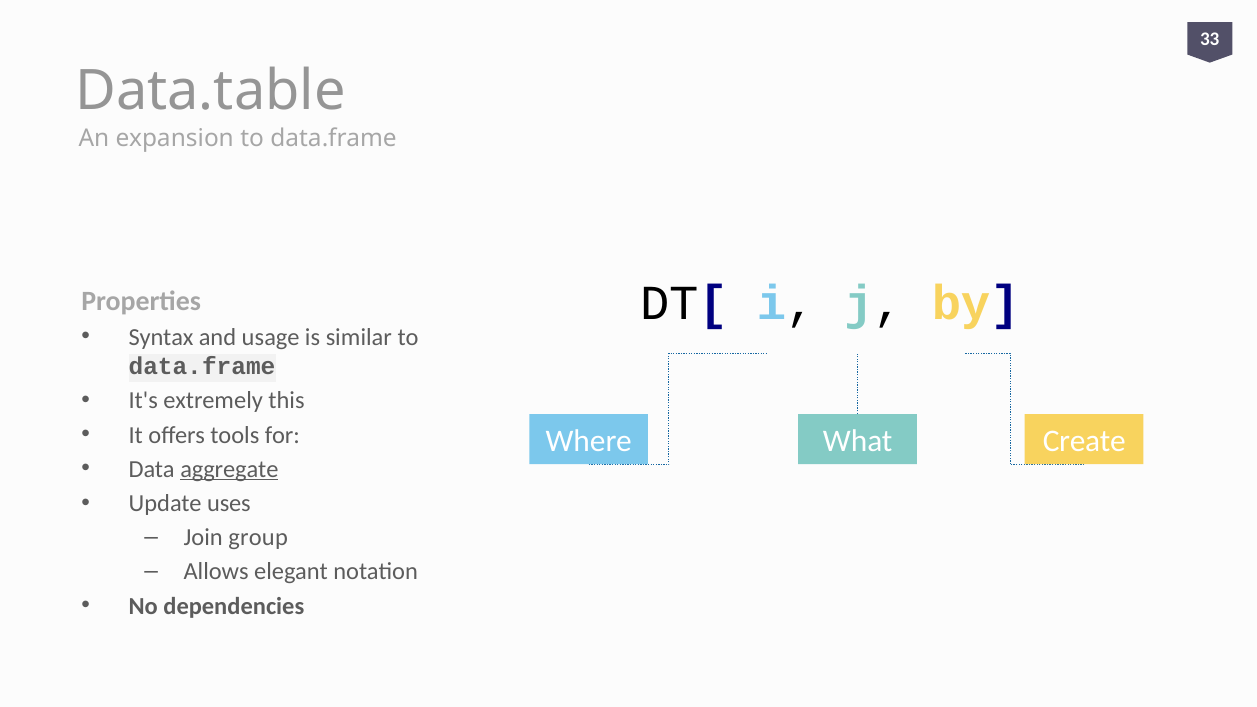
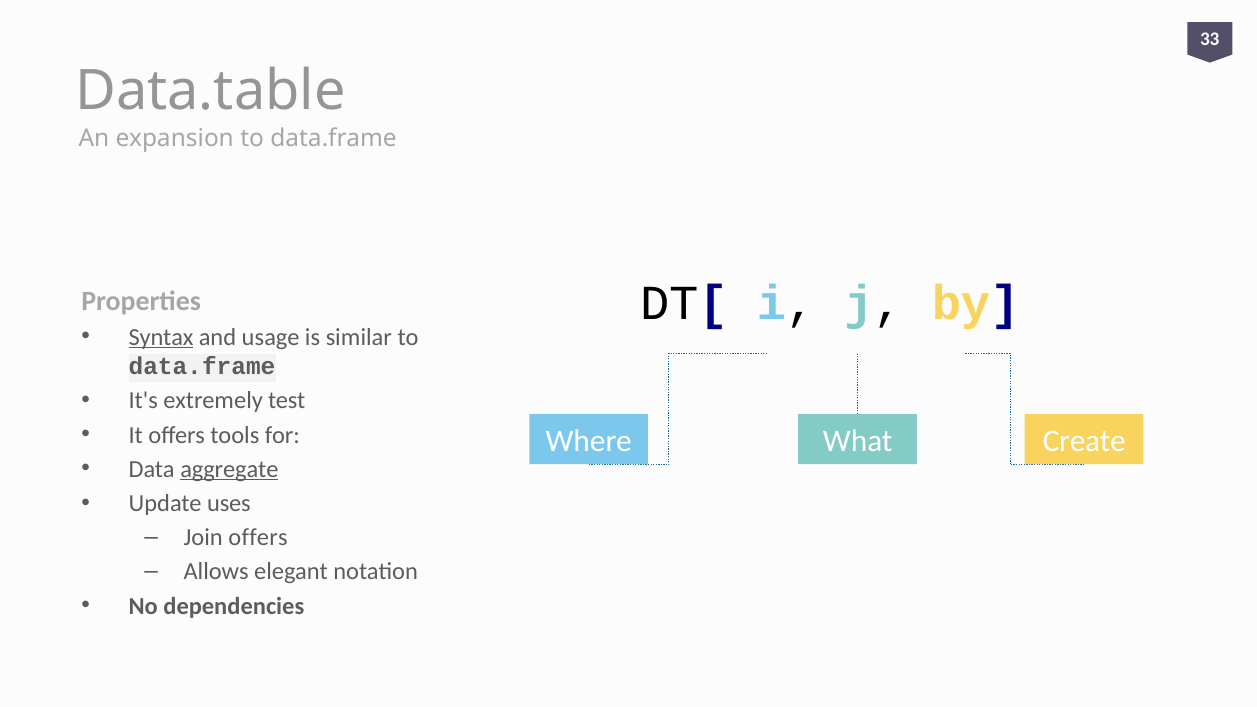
Syntax underline: none -> present (161, 337)
this: this -> test (287, 401)
Join group: group -> offers (258, 538)
